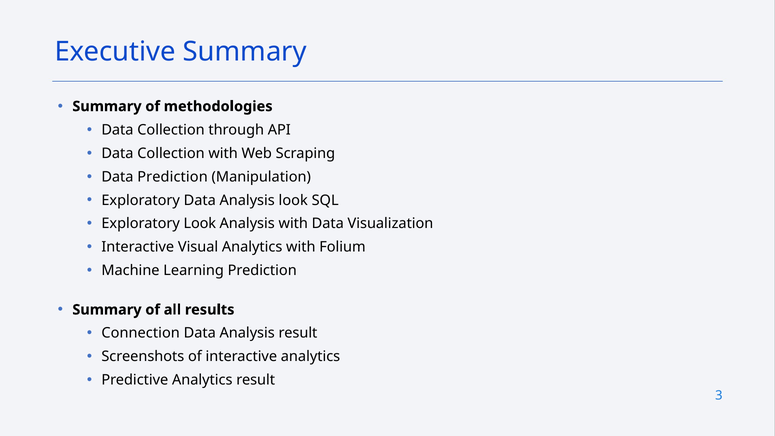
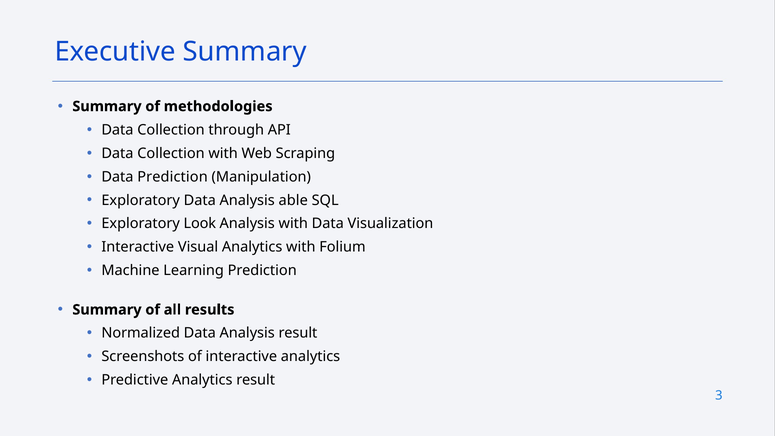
Analysis look: look -> able (293, 200)
Connection: Connection -> Normalized (141, 333)
